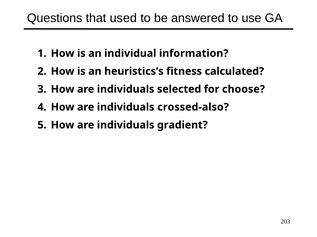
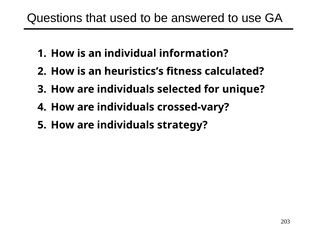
choose: choose -> unique (243, 89)
crossed-also: crossed-also -> crossed-vary (193, 107)
gradient: gradient -> strategy (182, 125)
